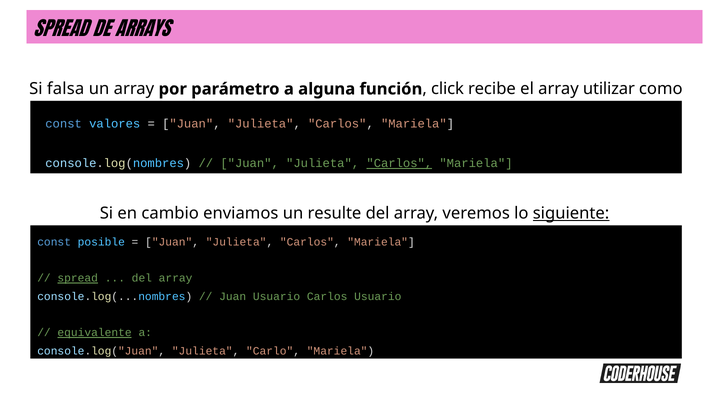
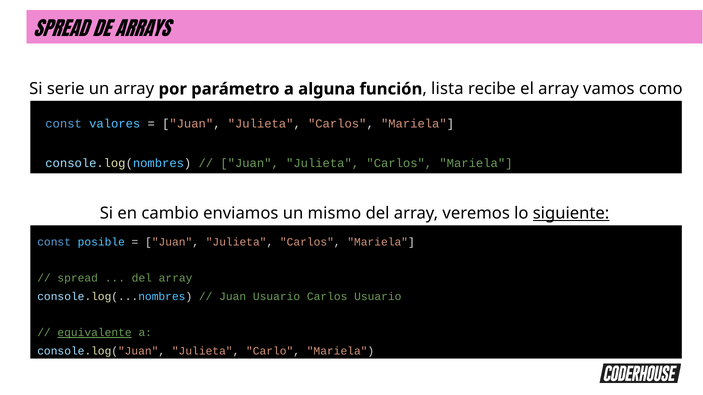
falsa: falsa -> serie (66, 89)
click: click -> lista (447, 89)
utilizar: utilizar -> vamos (609, 89)
Carlos underline: present -> none (399, 163)
resulte: resulte -> mismo (334, 214)
spread underline: present -> none (78, 279)
